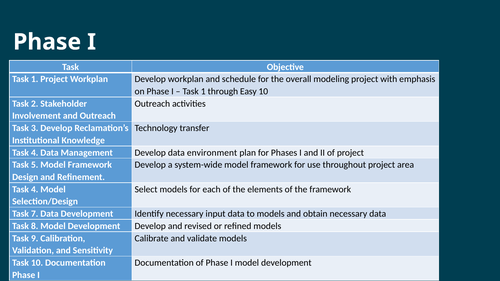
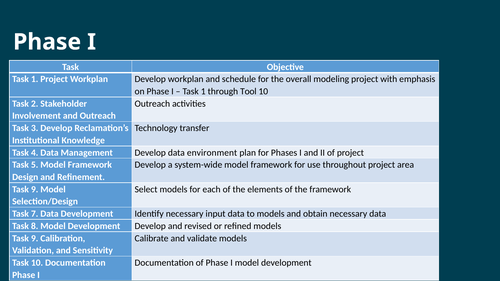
Easy: Easy -> Tool (248, 91)
4: 4 -> 9 (35, 189)
